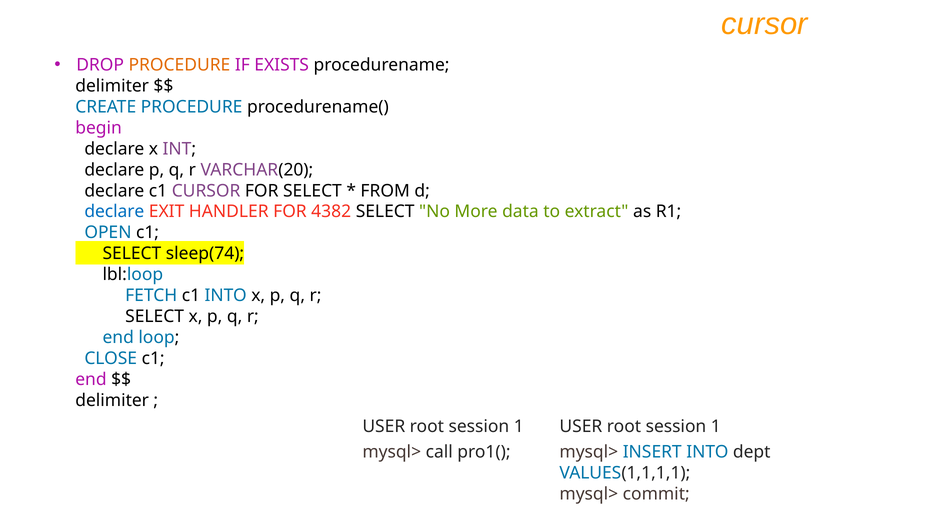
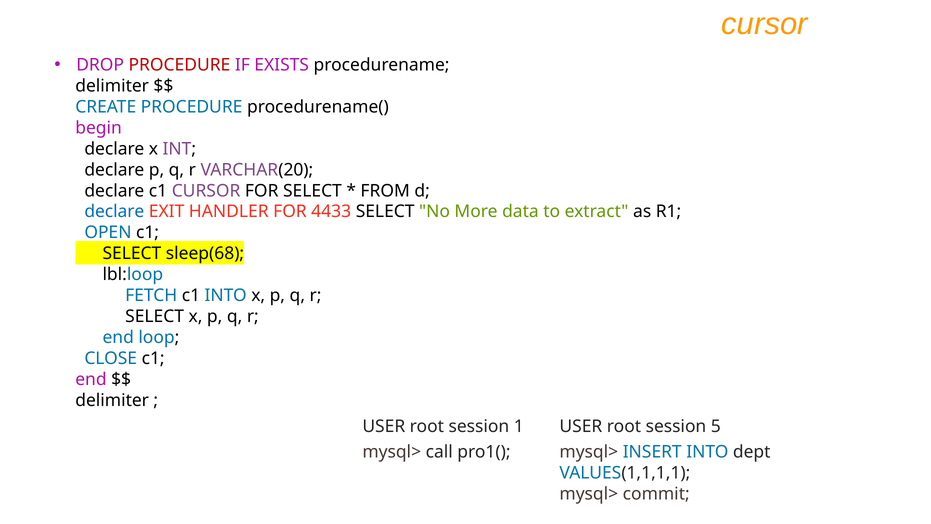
PROCEDURE colour: orange -> red (179, 65)
4382: 4382 -> 4433 (331, 212)
sleep(74: sleep(74 -> sleep(68 (205, 253)
1: 1 -> 5 (716, 426)
